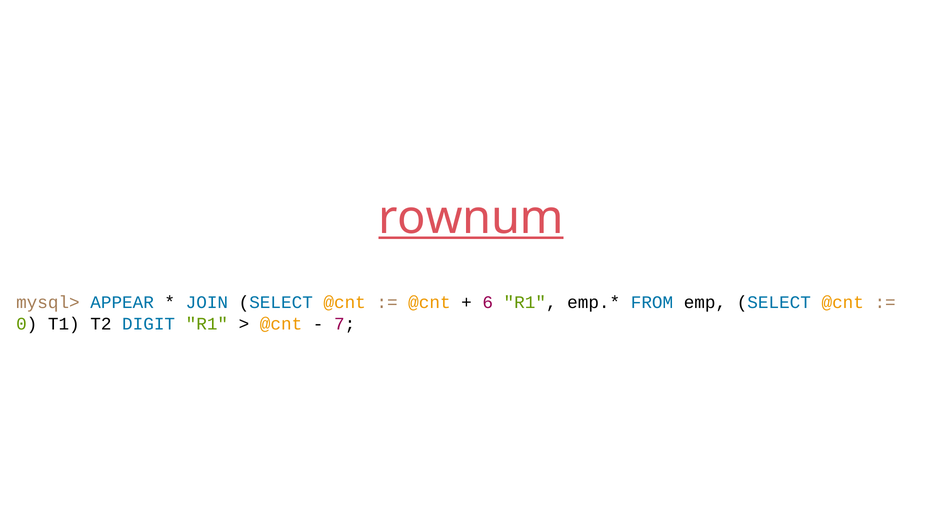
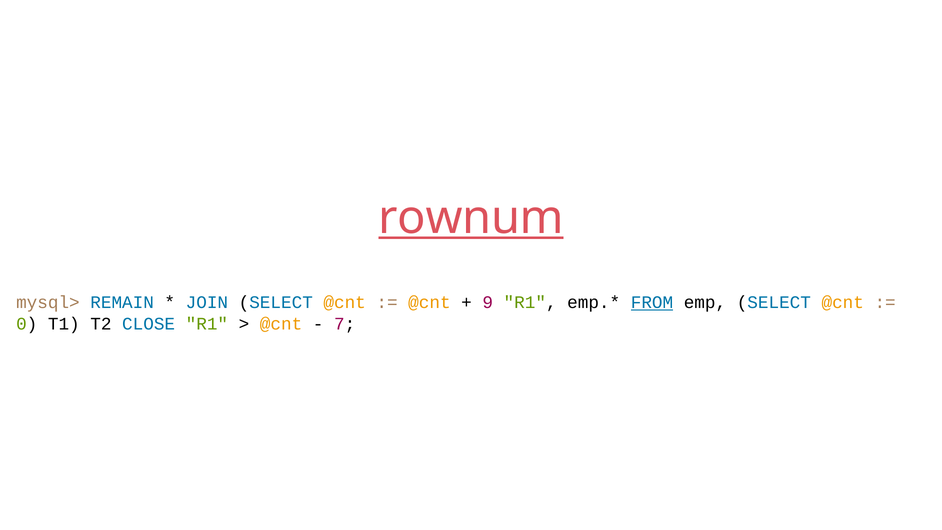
APPEAR: APPEAR -> REMAIN (122, 302)
6: 6 -> 9 (488, 302)
FROM underline: none -> present (652, 302)
DIGIT: DIGIT -> CLOSE (149, 324)
